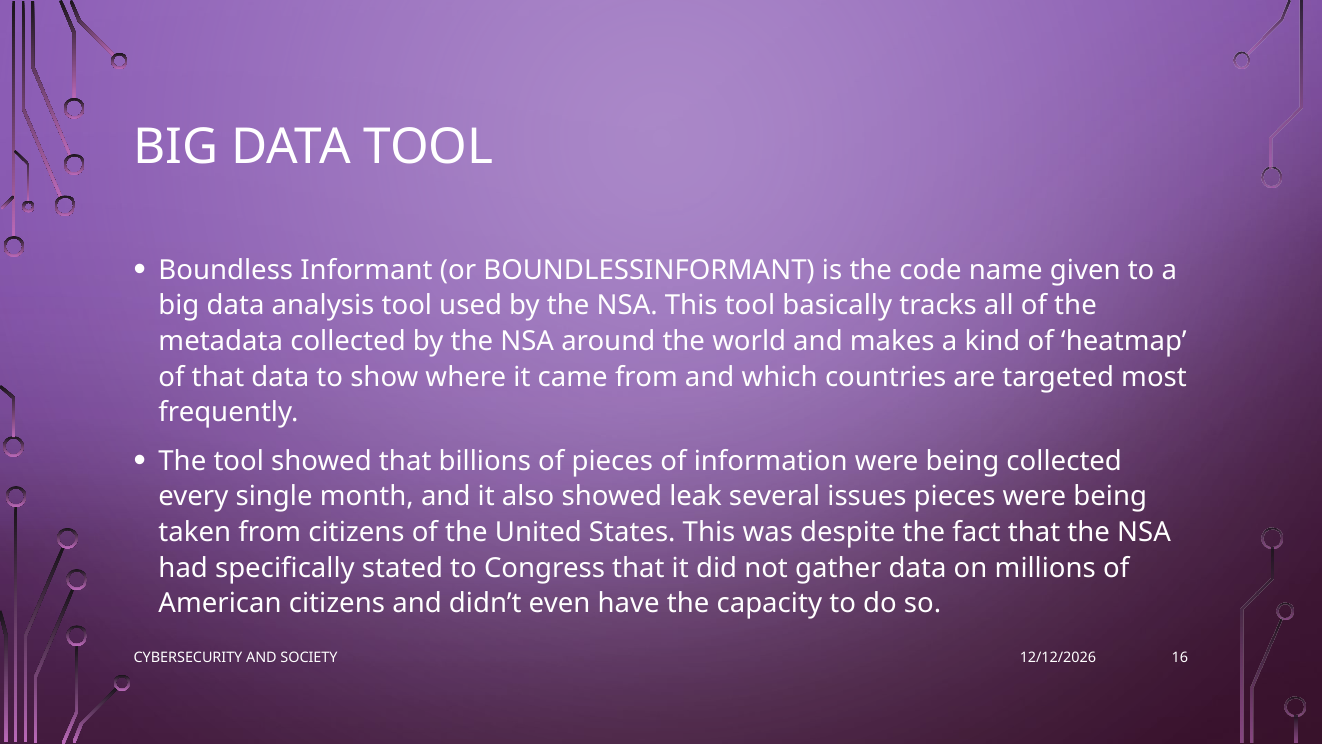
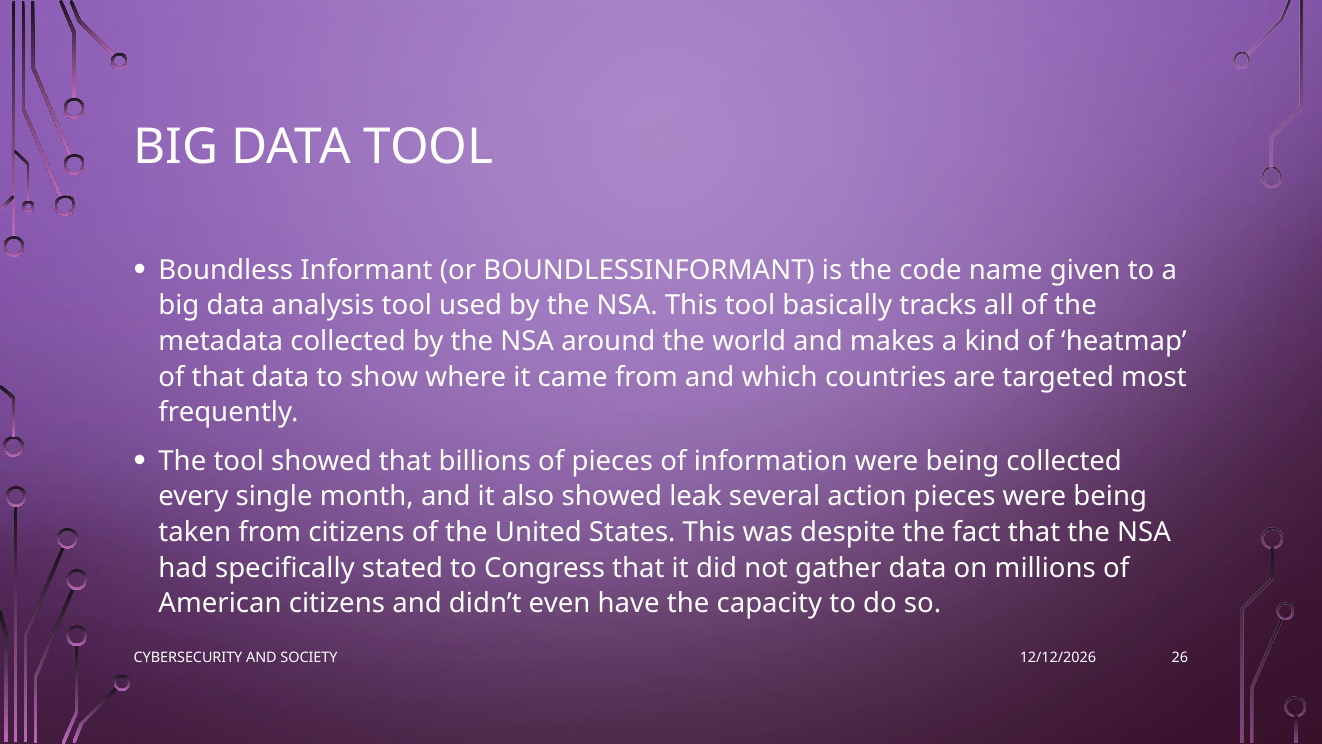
issues: issues -> action (867, 496)
16: 16 -> 26 (1180, 658)
